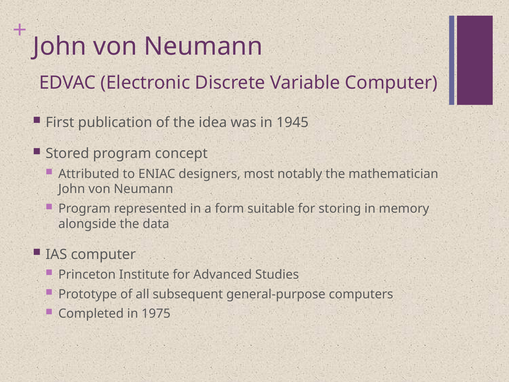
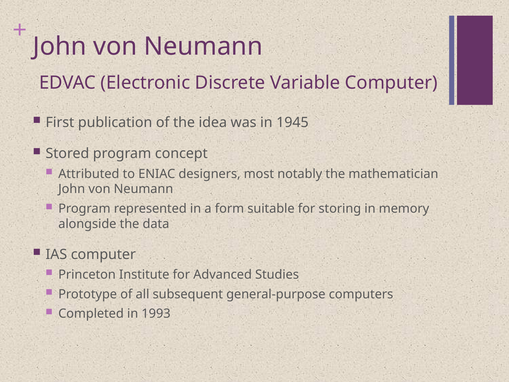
1975: 1975 -> 1993 (156, 313)
